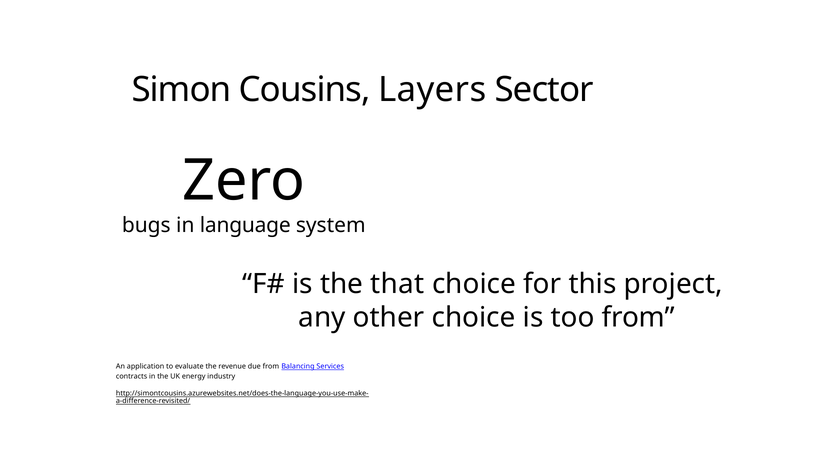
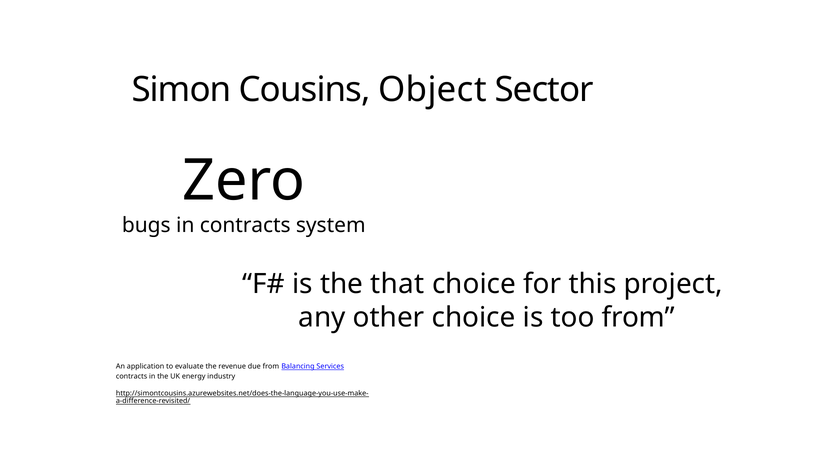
Layers: Layers -> Object (432, 89)
in language: language -> contracts (245, 225)
